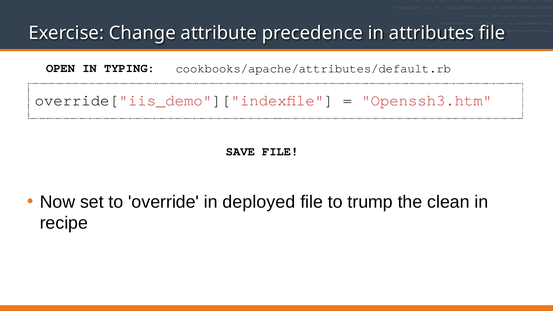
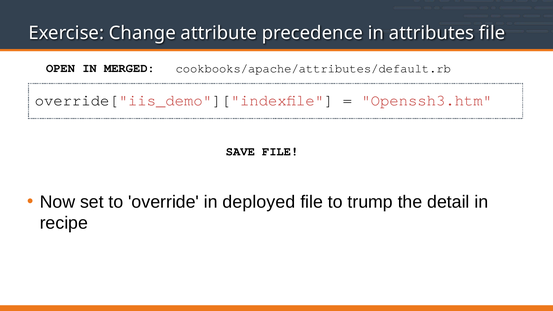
TYPING: TYPING -> MERGED (129, 68)
clean: clean -> detail (448, 202)
